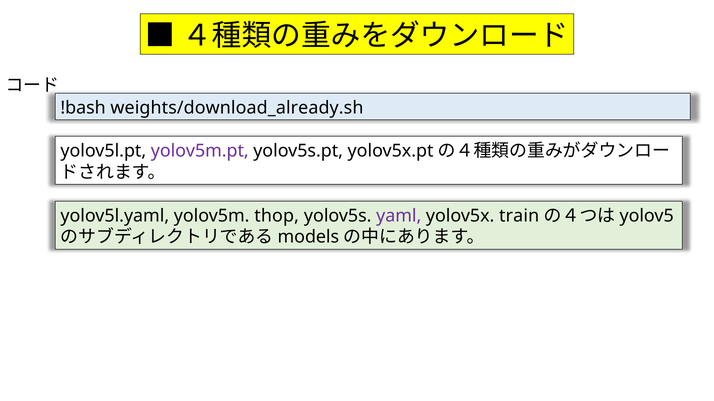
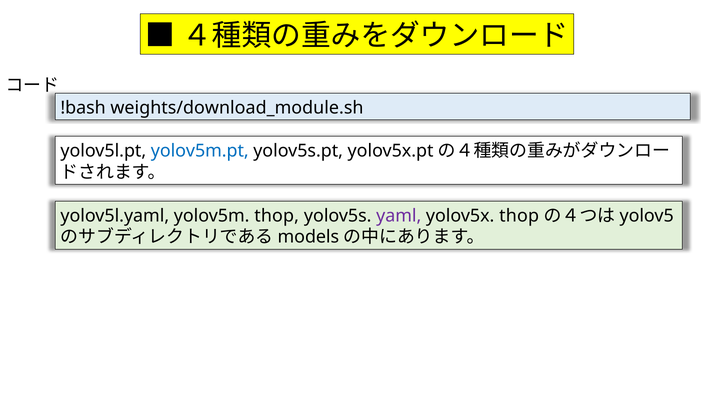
weights/download_already.sh: weights/download_already.sh -> weights/download_module.sh (237, 108)
yolov5m.pt colour: purple -> blue (200, 151)
yolov5x train: train -> thop (519, 216)
